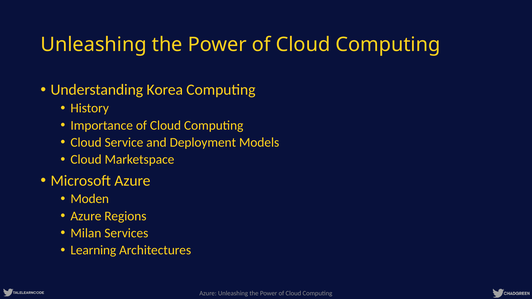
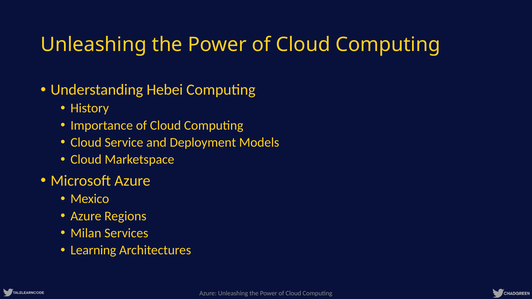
Korea: Korea -> Hebei (165, 90)
Moden: Moden -> Mexico (90, 199)
